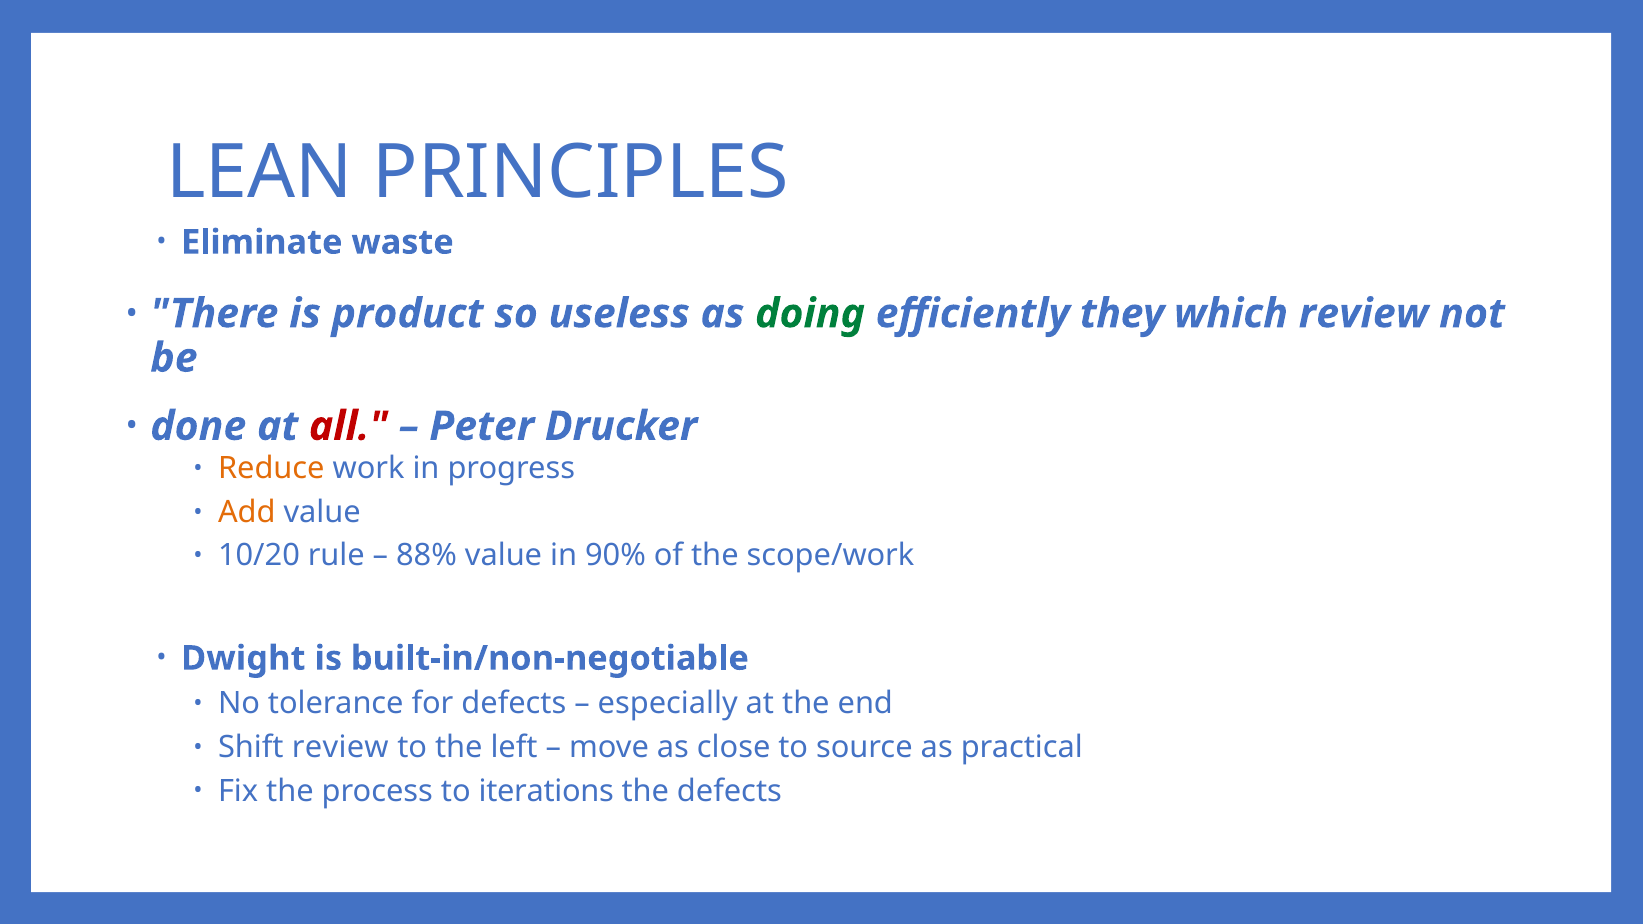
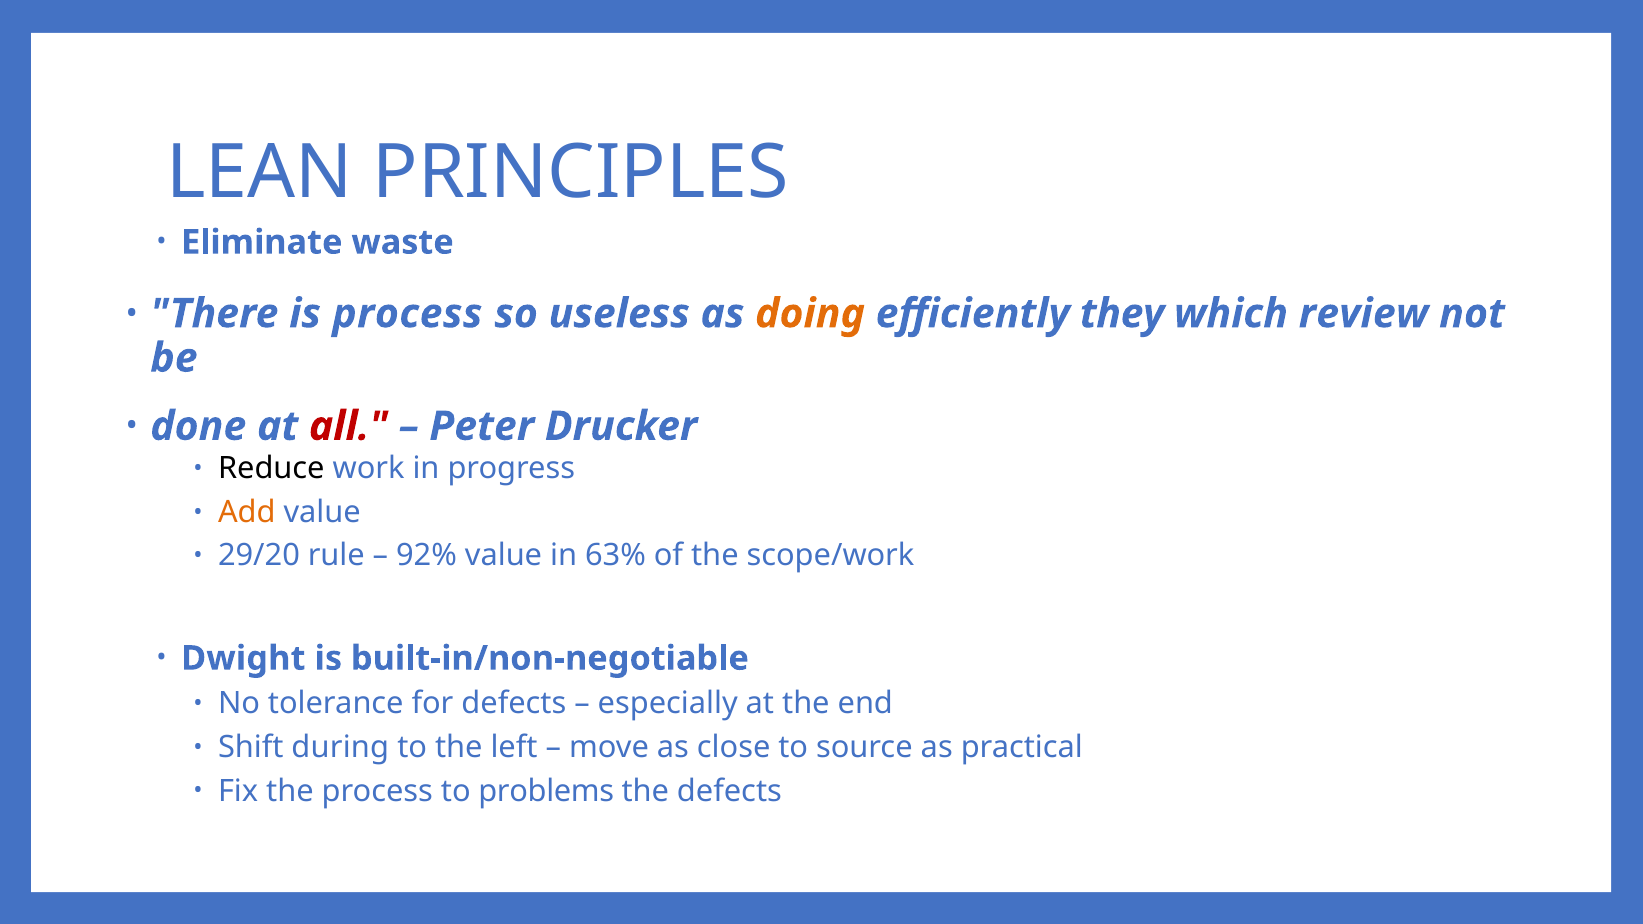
is product: product -> process (407, 314)
doing colour: green -> orange (810, 314)
Reduce colour: orange -> black (271, 469)
10/20: 10/20 -> 29/20 (259, 556)
88%: 88% -> 92% (427, 556)
90%: 90% -> 63% (615, 556)
Shift review: review -> during (340, 748)
iterations: iterations -> problems (546, 791)
